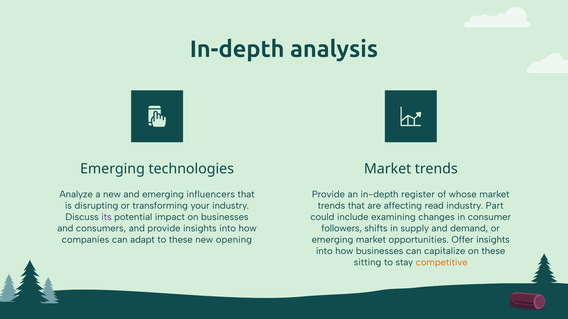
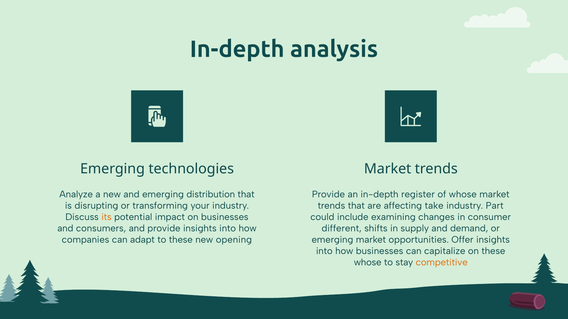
influencers: influencers -> distribution (211, 195)
read: read -> take (434, 206)
its colour: purple -> orange (107, 217)
followers: followers -> different (342, 229)
sitting: sitting -> whose (368, 263)
